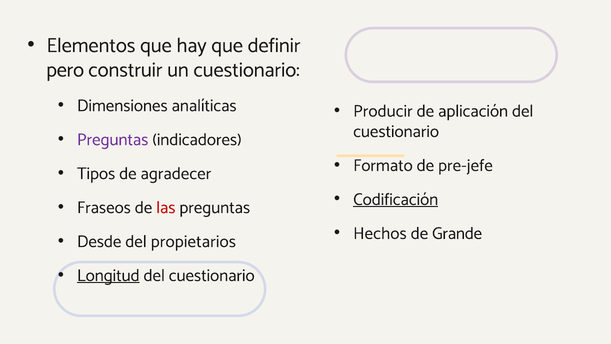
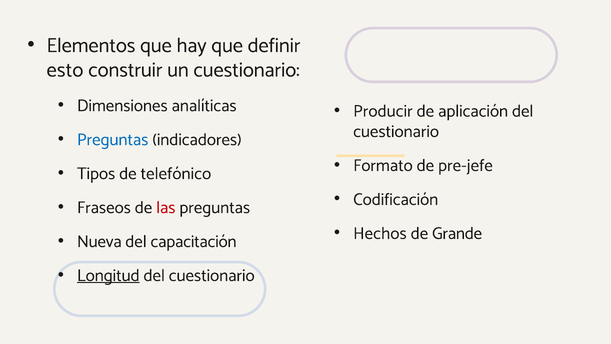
pero: pero -> esto (65, 70)
Preguntas colour: purple -> blue (113, 139)
agradecer: agradecer -> telefónico (176, 173)
Codificación underline: present -> none (396, 199)
Desde: Desde -> Nueva (99, 241)
propietarios: propietarios -> capacitación (194, 241)
